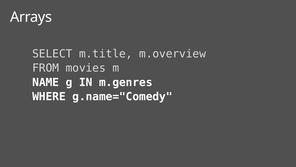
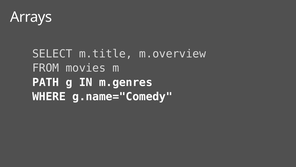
NAME: NAME -> PATH (46, 82)
